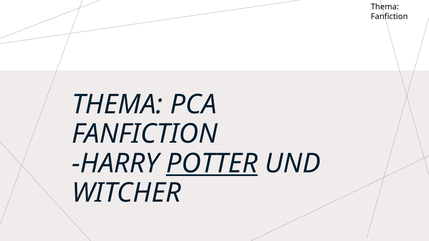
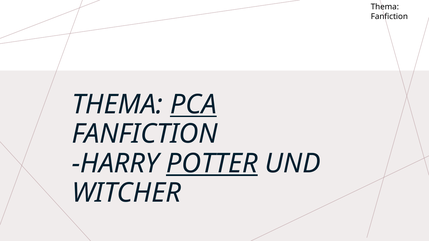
PCA underline: none -> present (193, 105)
